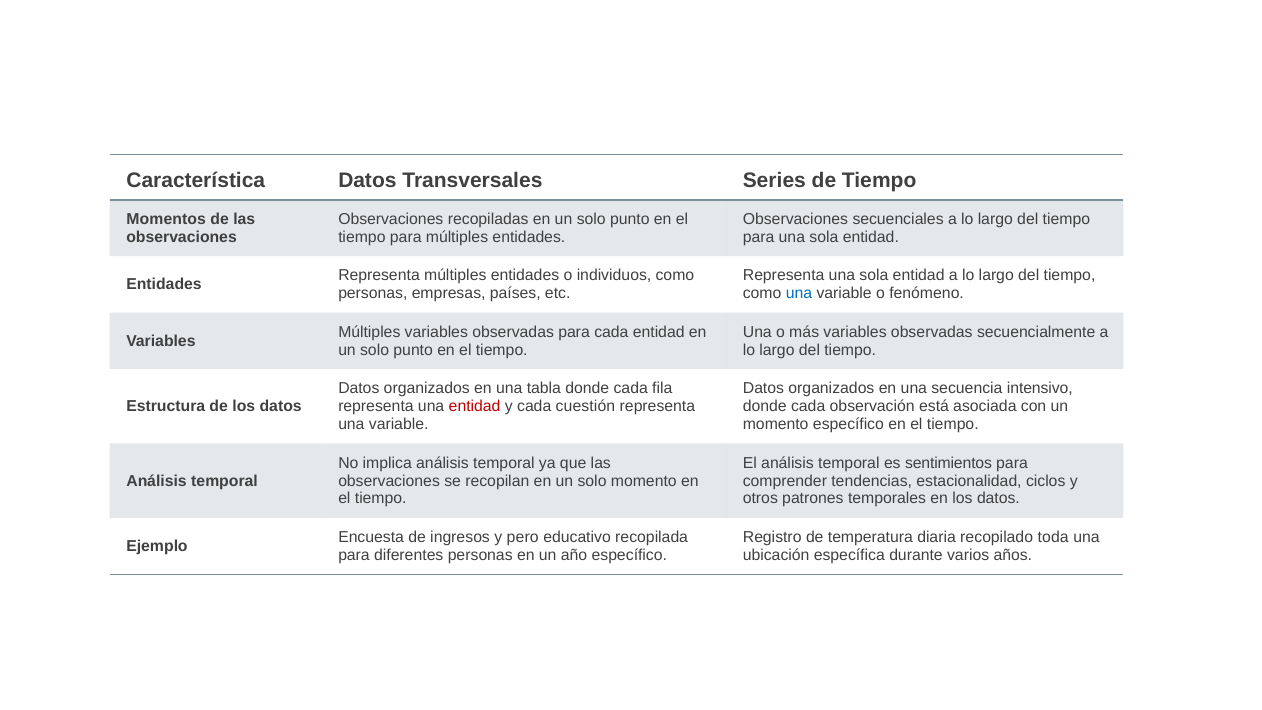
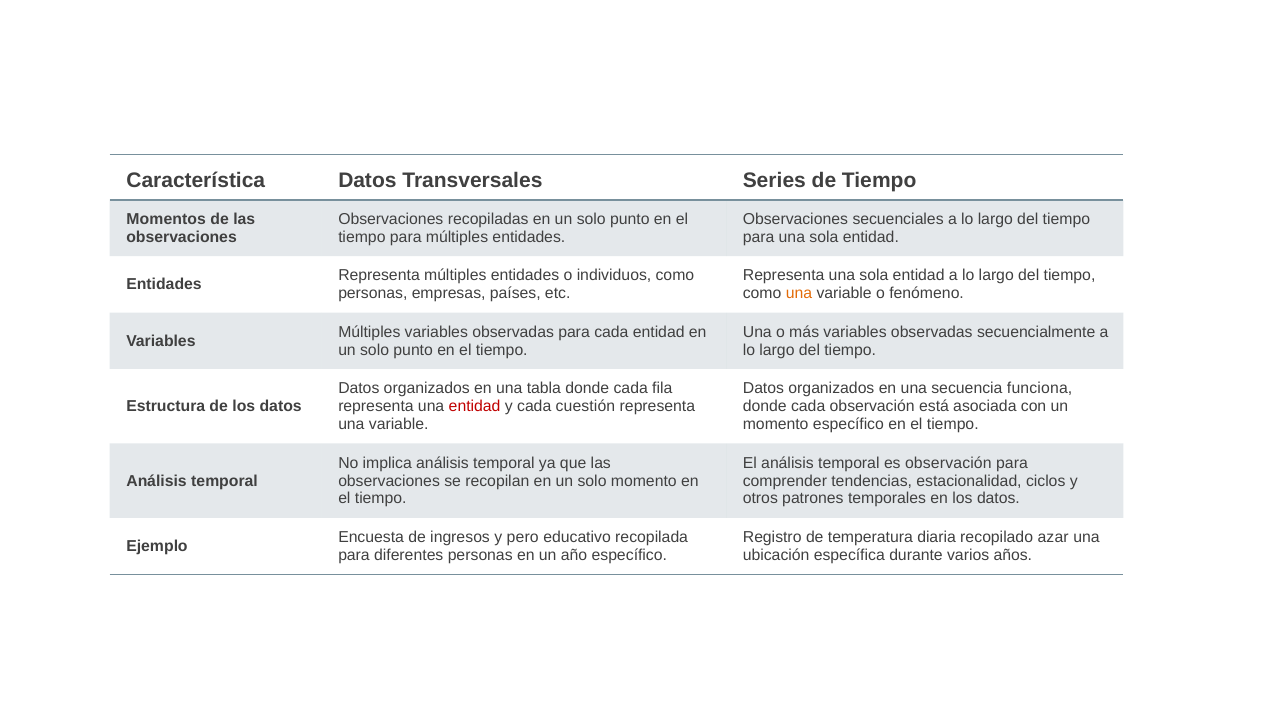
una colour: blue -> orange (799, 293)
intensivo: intensivo -> funciona (1040, 389)
es sentimientos: sentimientos -> observación (948, 463)
toda: toda -> azar (1053, 537)
